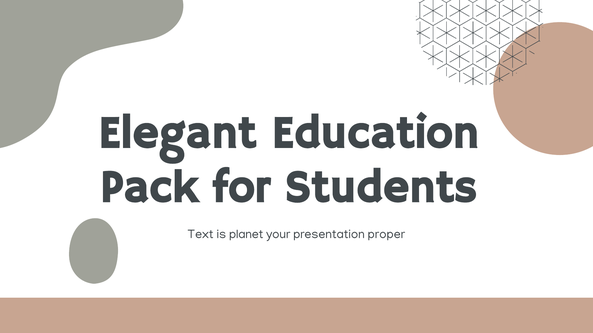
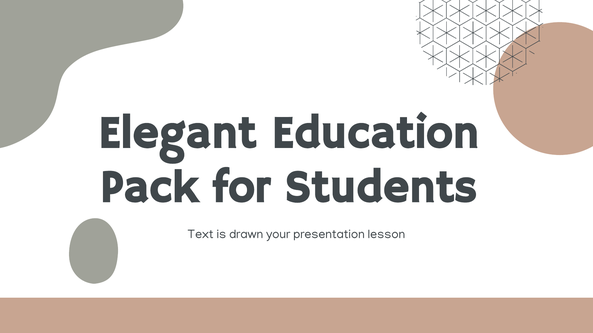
planet: planet -> drawn (246, 234)
proper: proper -> lesson (386, 234)
